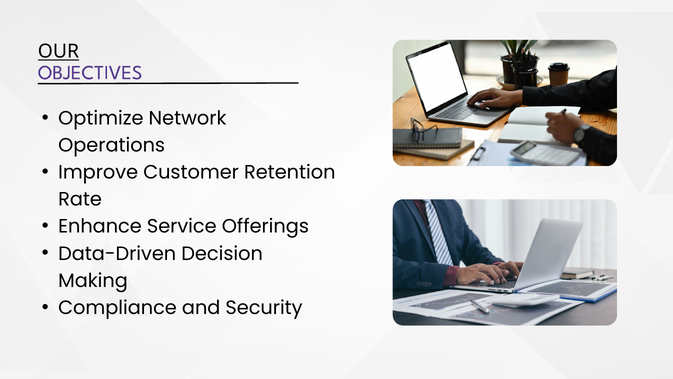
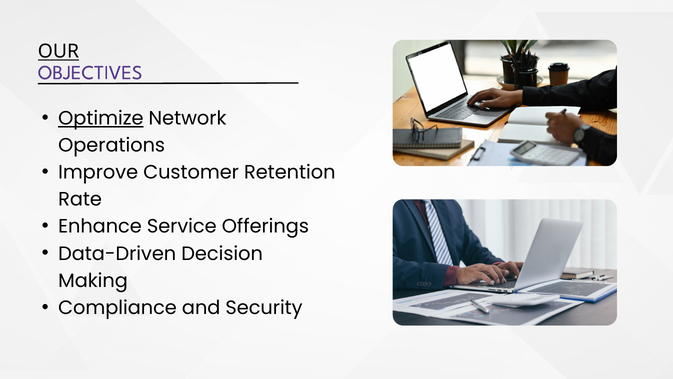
Optimize underline: none -> present (101, 118)
